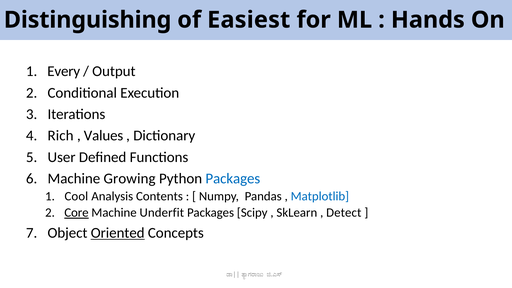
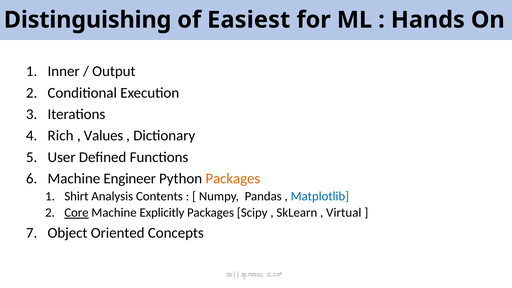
Every: Every -> Inner (64, 71)
Growing: Growing -> Engineer (130, 179)
Packages colour: blue -> orange (233, 179)
Cool: Cool -> Shirt (76, 196)
Underfit: Underfit -> Explicitly (162, 213)
Detect: Detect -> Virtual (344, 213)
Oriented underline: present -> none (118, 233)
